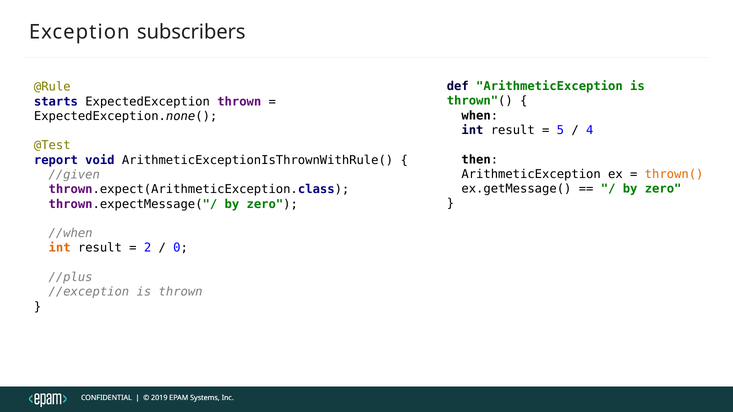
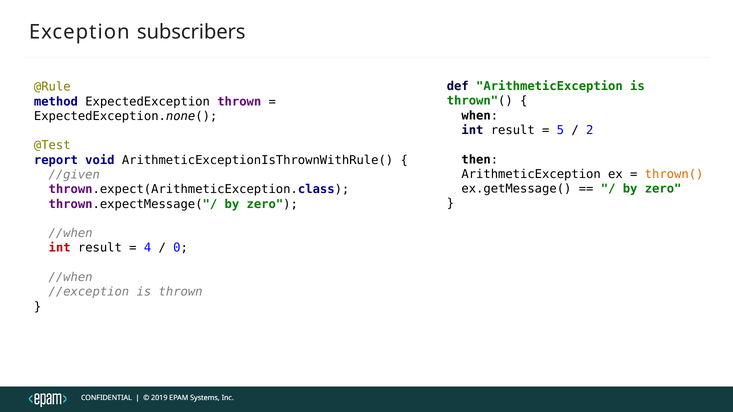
starts: starts -> method (56, 102)
4: 4 -> 2 (590, 130)
int colour: orange -> red (60, 248)
2: 2 -> 4 (148, 248)
//plus: //plus -> //when (71, 277)
